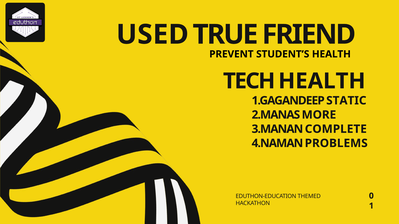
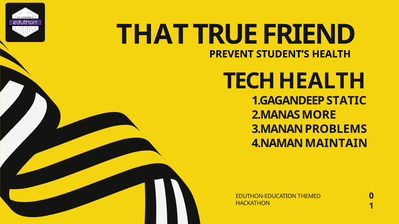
USED: USED -> THAT (152, 35)
COMPLETE: COMPLETE -> PROBLEMS (336, 129)
PROBLEMS: PROBLEMS -> MAINTAIN (336, 143)
